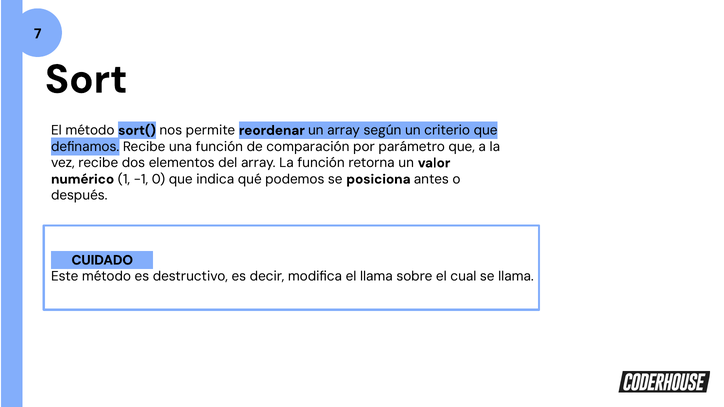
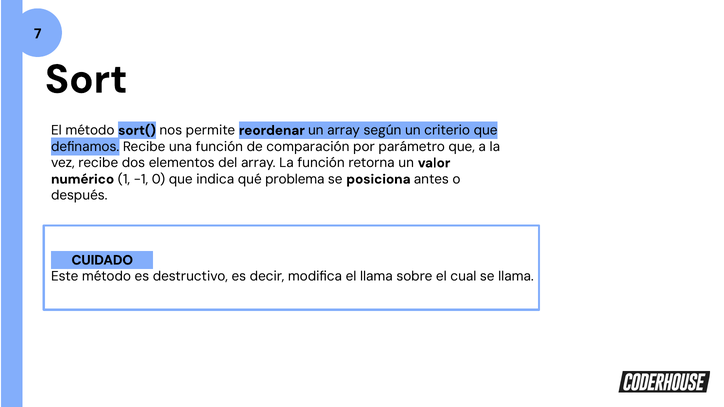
podemos: podemos -> problema (295, 179)
